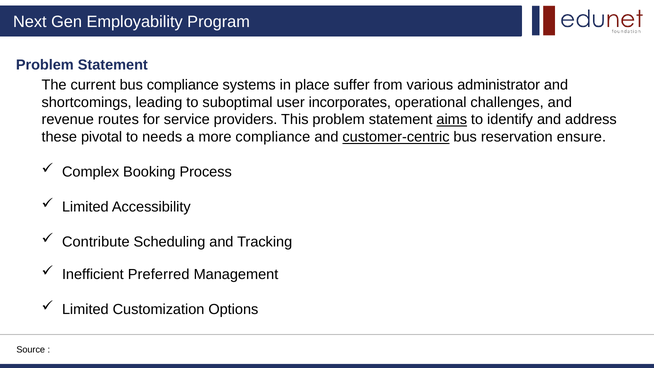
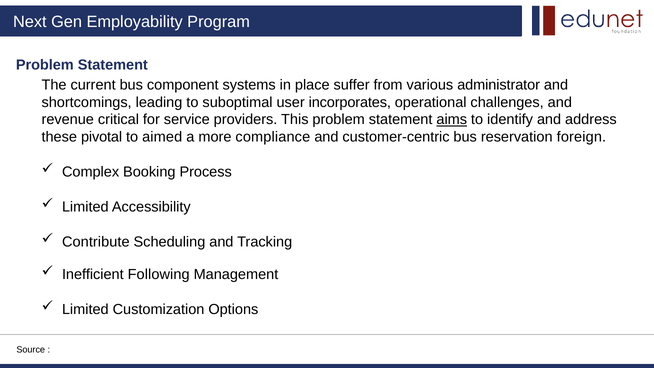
bus compliance: compliance -> component (183, 85)
routes: routes -> critical (118, 120)
needs: needs -> aimed (162, 137)
customer-centric underline: present -> none (396, 137)
ensure: ensure -> foreign (581, 137)
Preferred: Preferred -> Following (159, 274)
